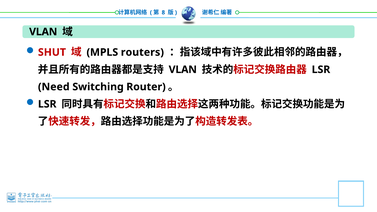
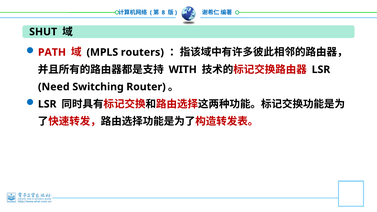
VLAN: VLAN -> SHUT (43, 32)
SHUT: SHUT -> PATH (52, 52)
VLAN: VLAN -> WITH (183, 70)
